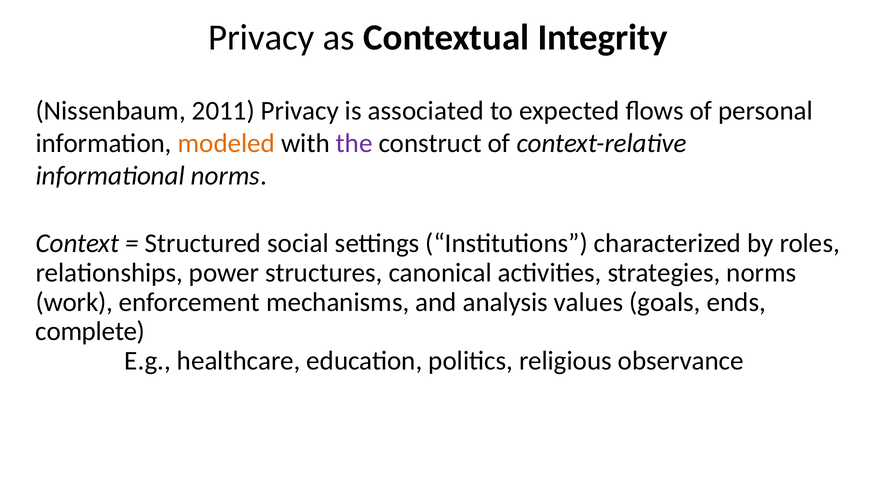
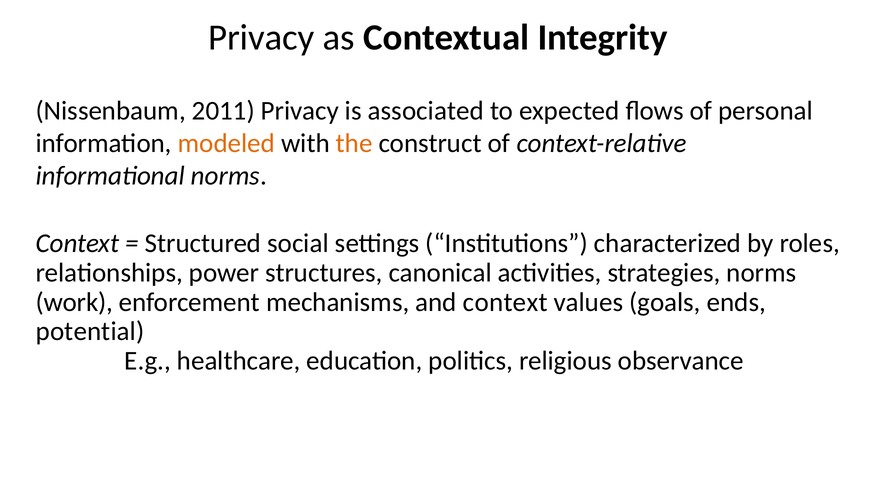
the colour: purple -> orange (354, 143)
and analysis: analysis -> context (505, 302)
complete: complete -> potential (90, 331)
